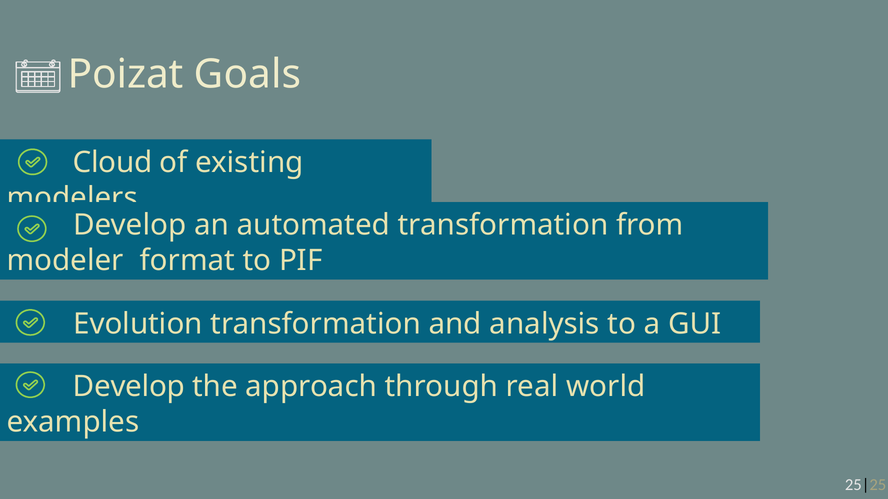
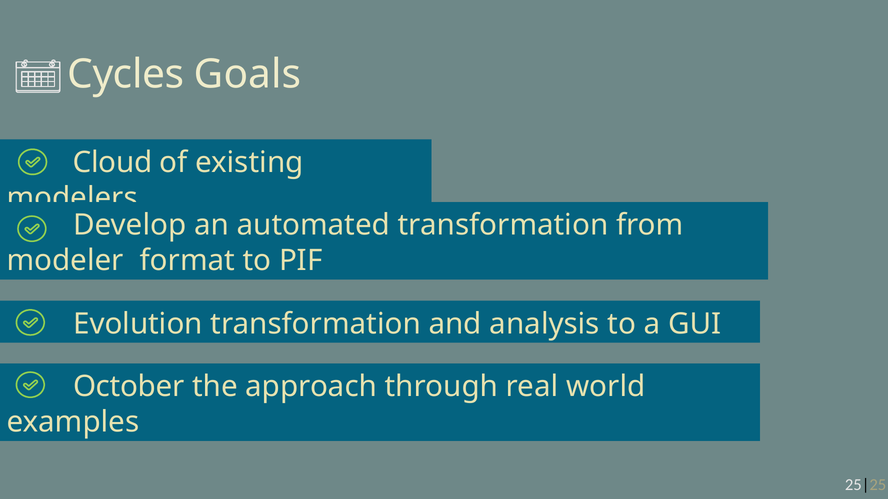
Poizat: Poizat -> Cycles (126, 75)
Develop: Develop -> October (129, 387)
